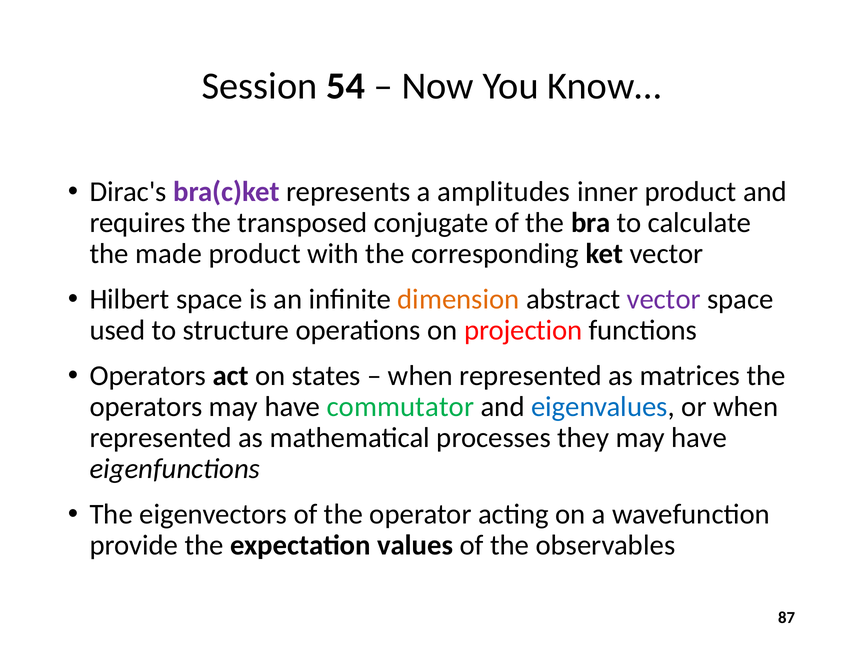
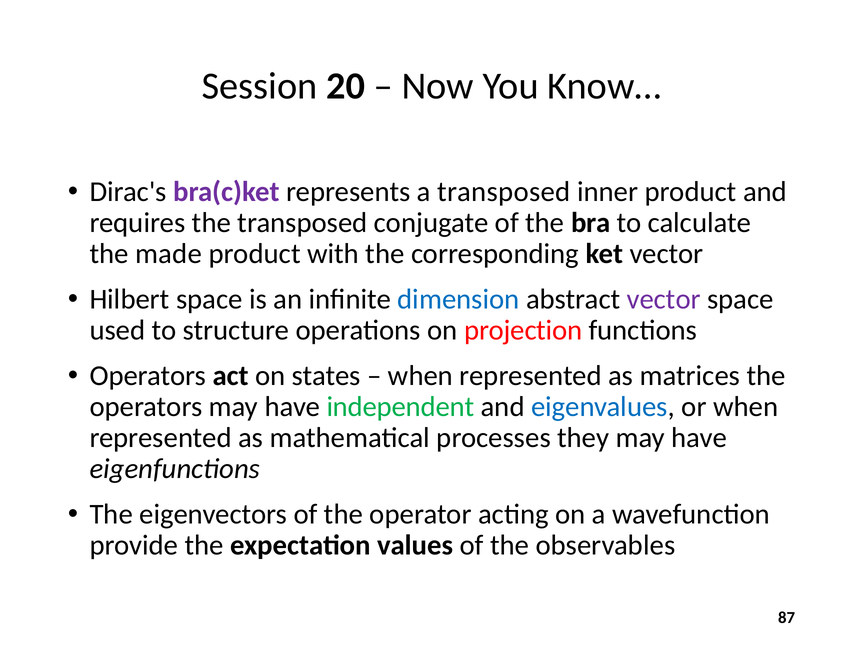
54: 54 -> 20 (346, 86)
a amplitudes: amplitudes -> transposed (504, 192)
dimension colour: orange -> blue (458, 300)
commutator: commutator -> independent (400, 407)
